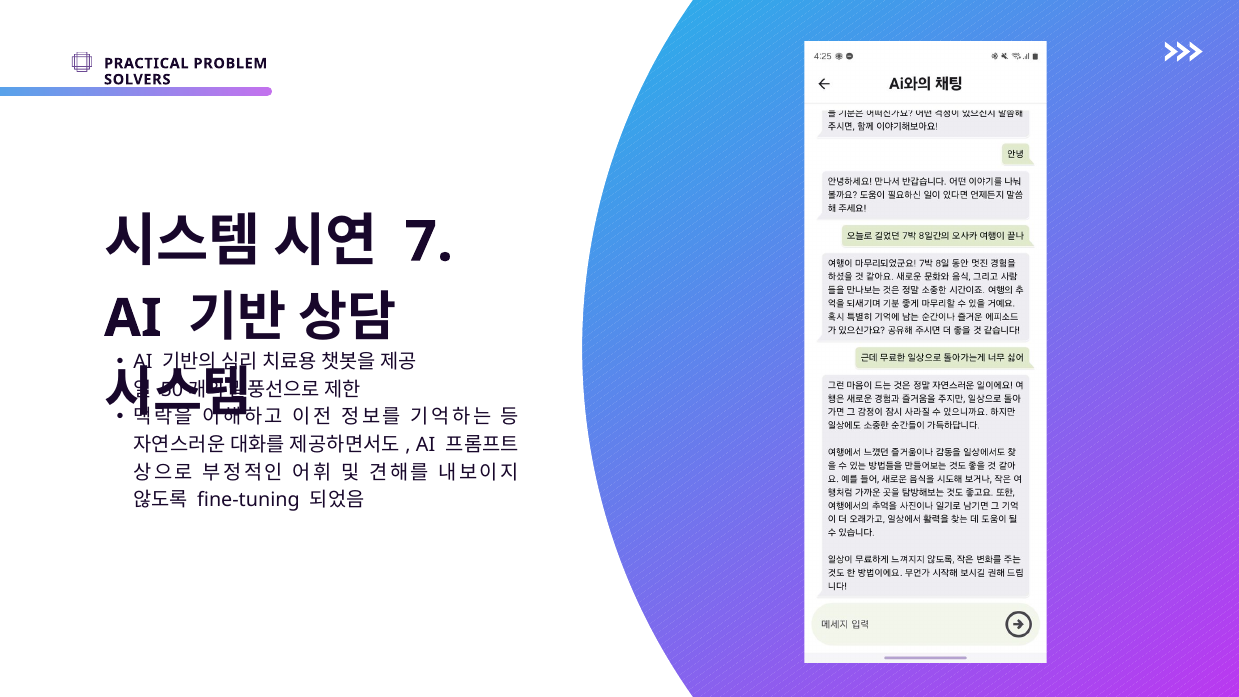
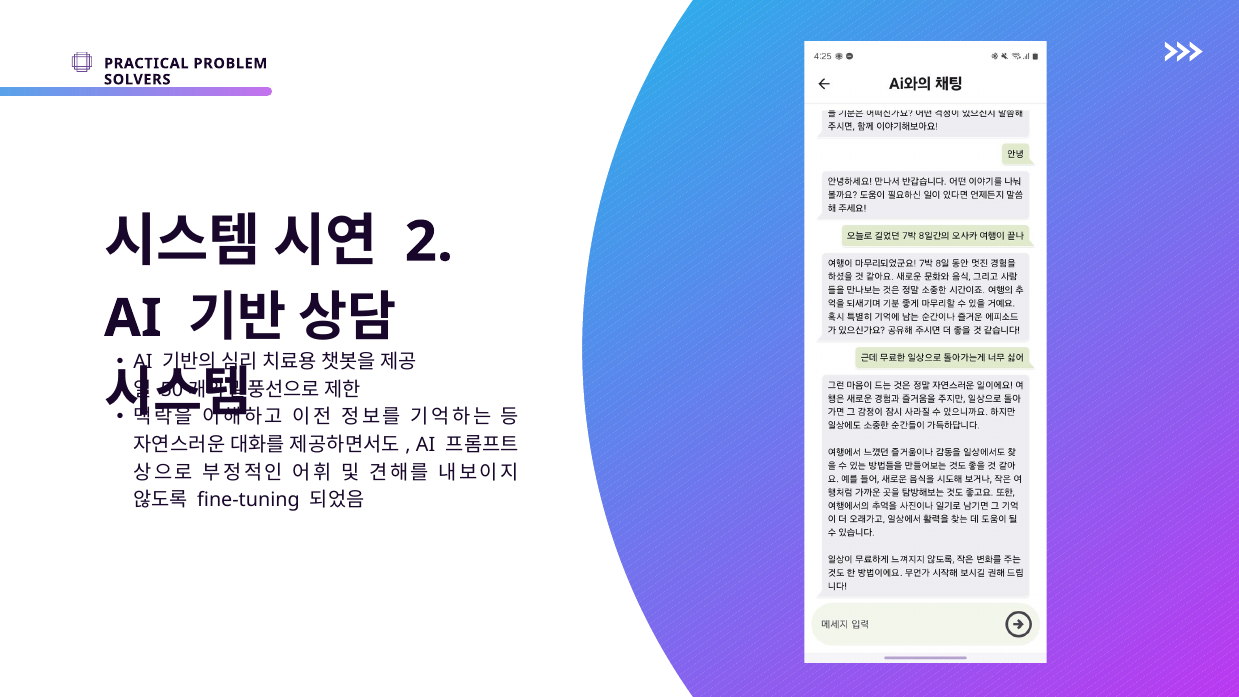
7: 7 -> 2 (429, 242)
